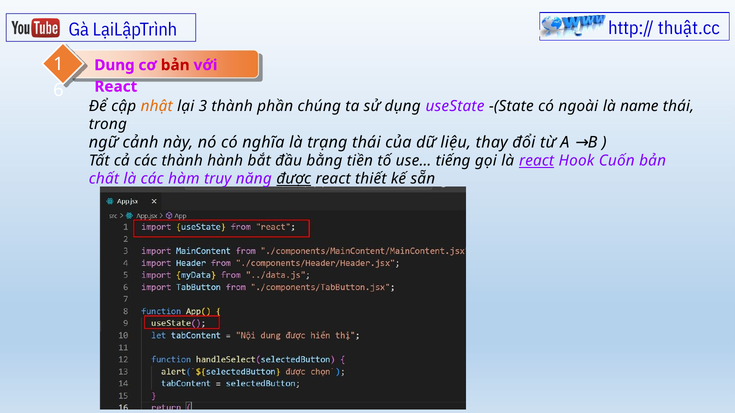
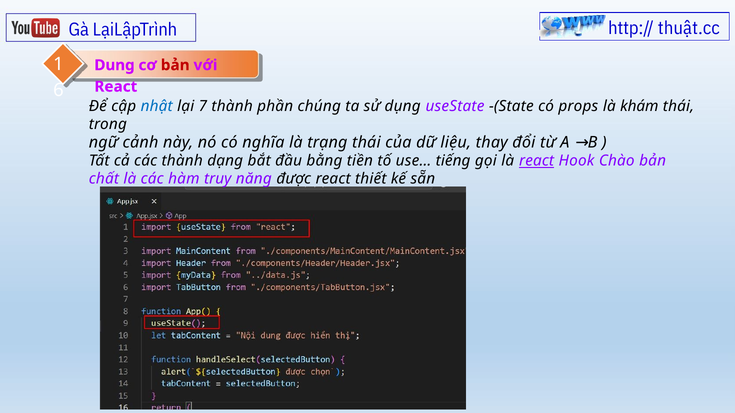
nhật colour: orange -> blue (157, 106)
3: 3 -> 7 (203, 106)
ngoài: ngoài -> props (578, 106)
name: name -> khám (639, 106)
hành: hành -> dạng (225, 161)
Cuốn: Cuốn -> Chào (617, 161)
được underline: present -> none (294, 179)
